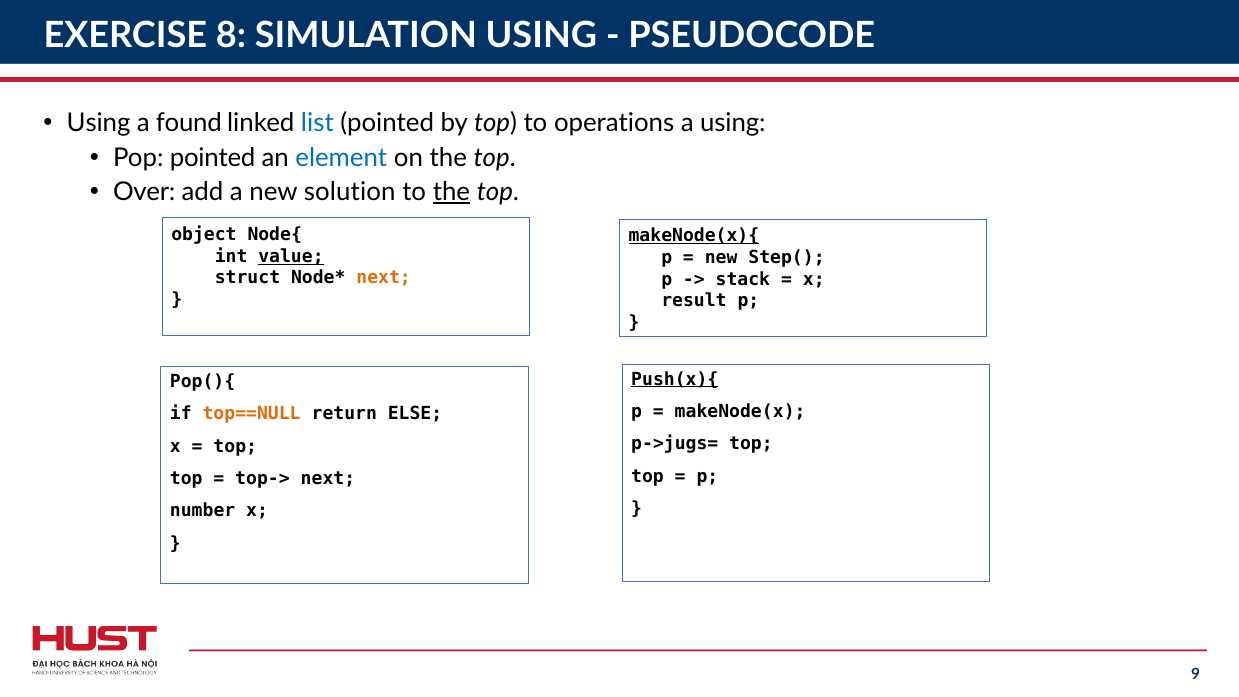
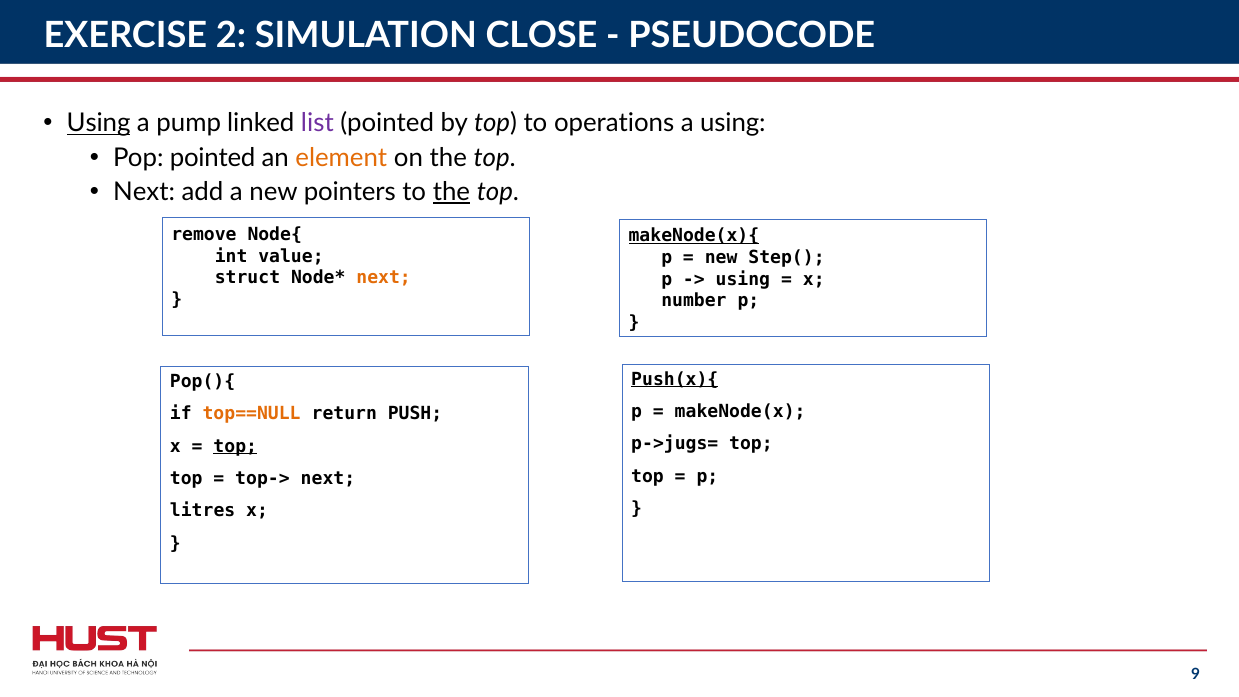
8: 8 -> 2 (231, 35)
SIMULATION USING: USING -> CLOSE (541, 35)
Using underline: none -> present (99, 123)
found: found -> pump (189, 123)
list colour: blue -> purple (317, 123)
element colour: blue -> orange (341, 158)
Over: Over -> Next (144, 192)
solution: solution -> pointers (350, 192)
object: object -> remove (204, 235)
value underline: present -> none (291, 256)
stack: stack -> using (743, 279)
result: result -> number (694, 301)
ELSE: ELSE -> PUSH (415, 414)
top underline: none -> present (235, 446)
number: number -> litres (203, 511)
